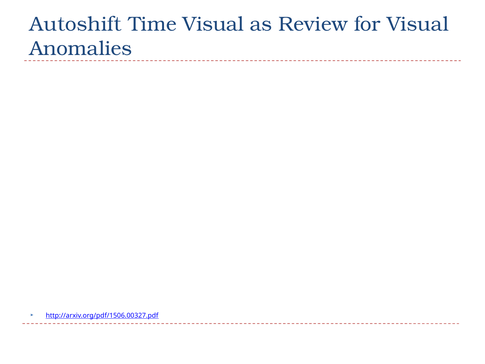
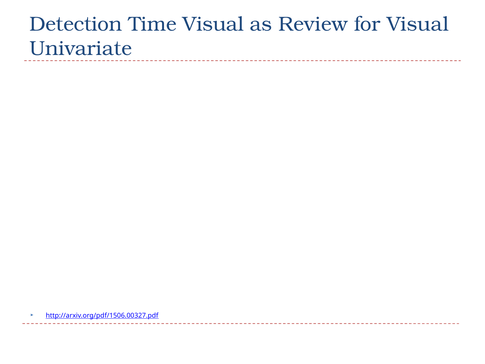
Autoshift: Autoshift -> Detection (76, 24)
Anomalies: Anomalies -> Univariate (81, 48)
